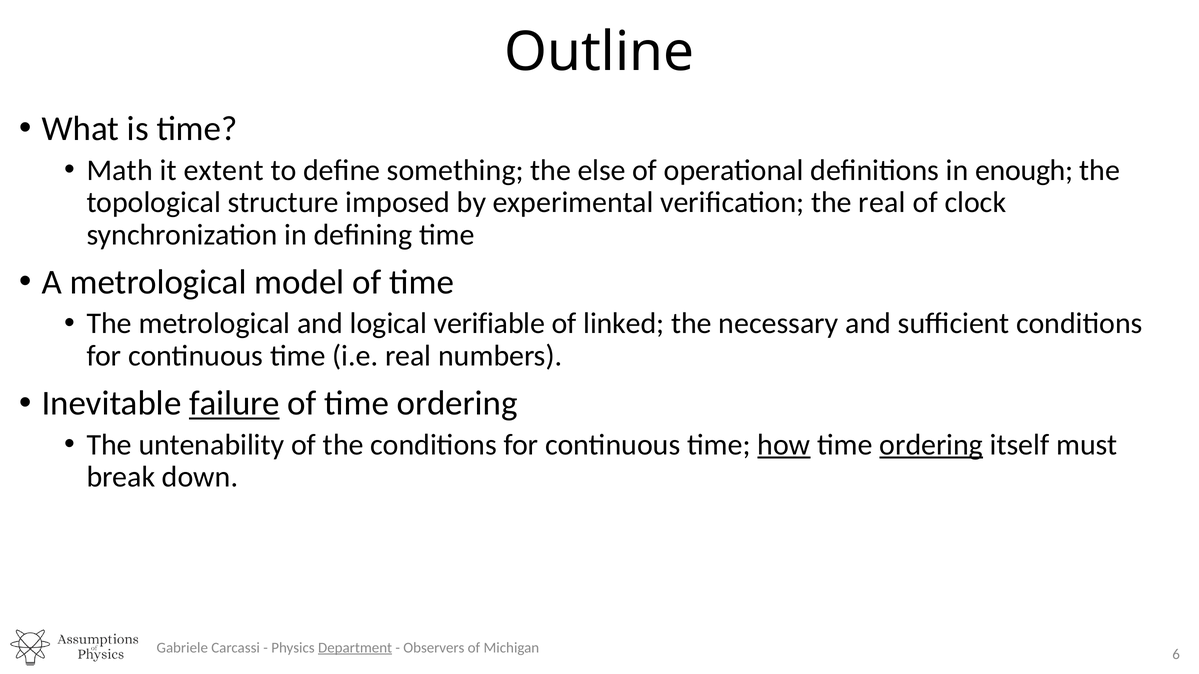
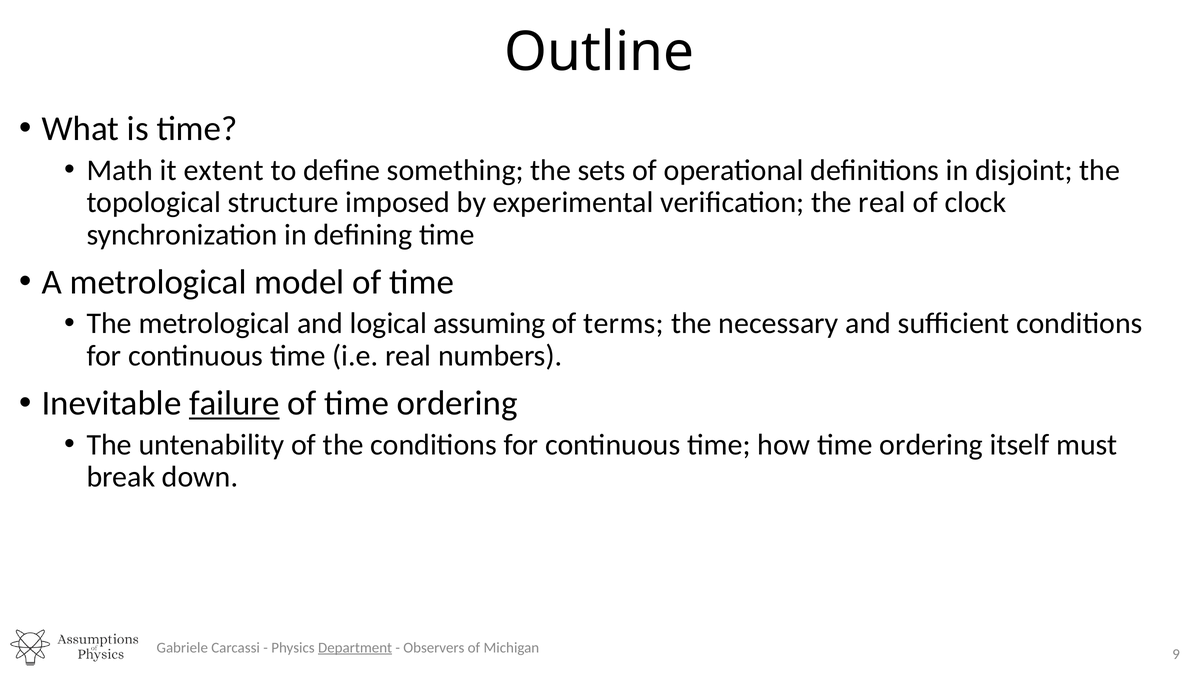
else: else -> sets (602, 170)
enough: enough -> disjoint (1024, 170)
verifiable: verifiable -> assuming (489, 324)
linked: linked -> terms (624, 324)
how underline: present -> none (784, 445)
ordering underline: present -> none (931, 445)
6: 6 -> 9 (1176, 655)
